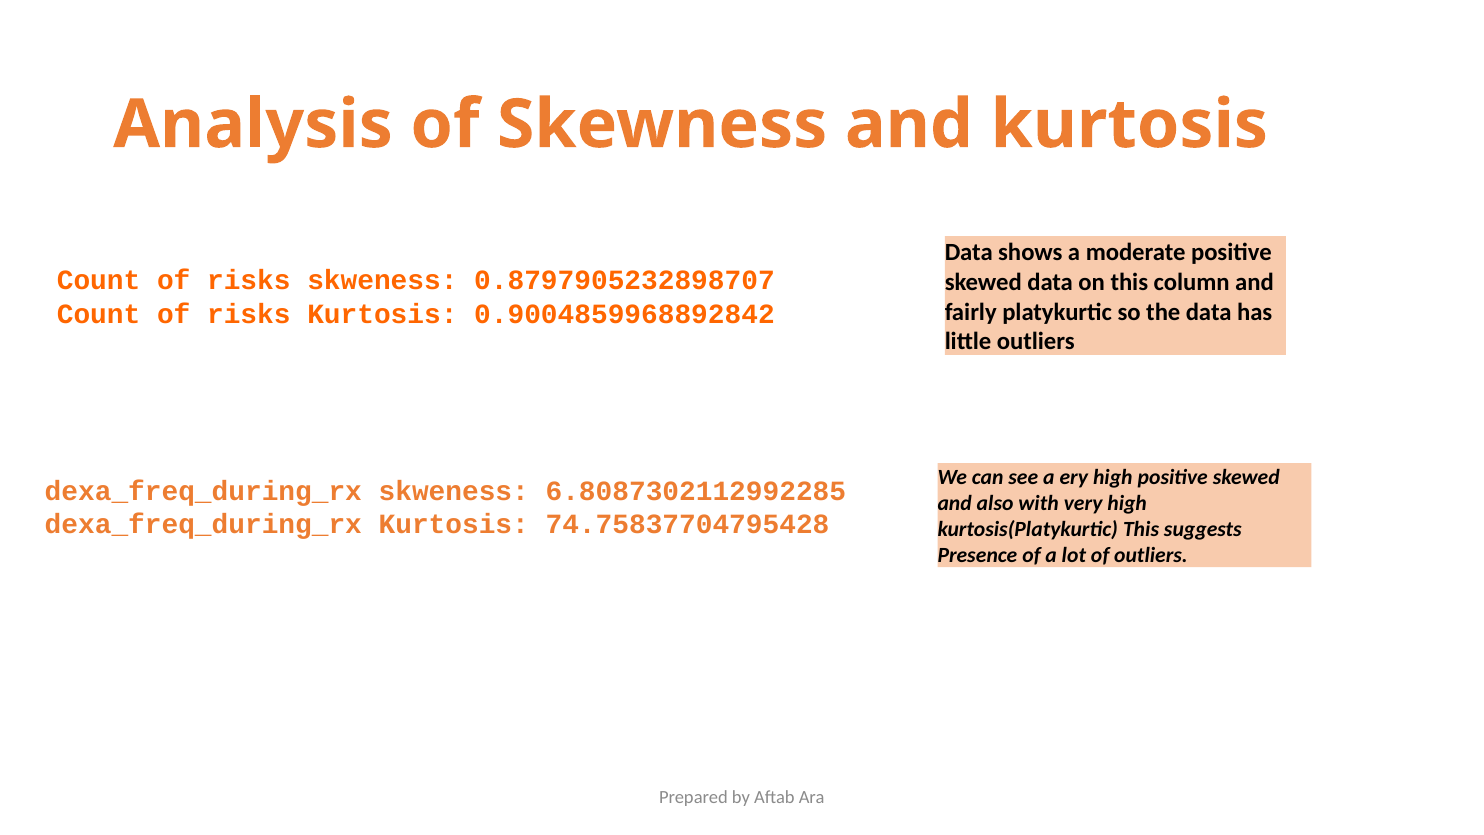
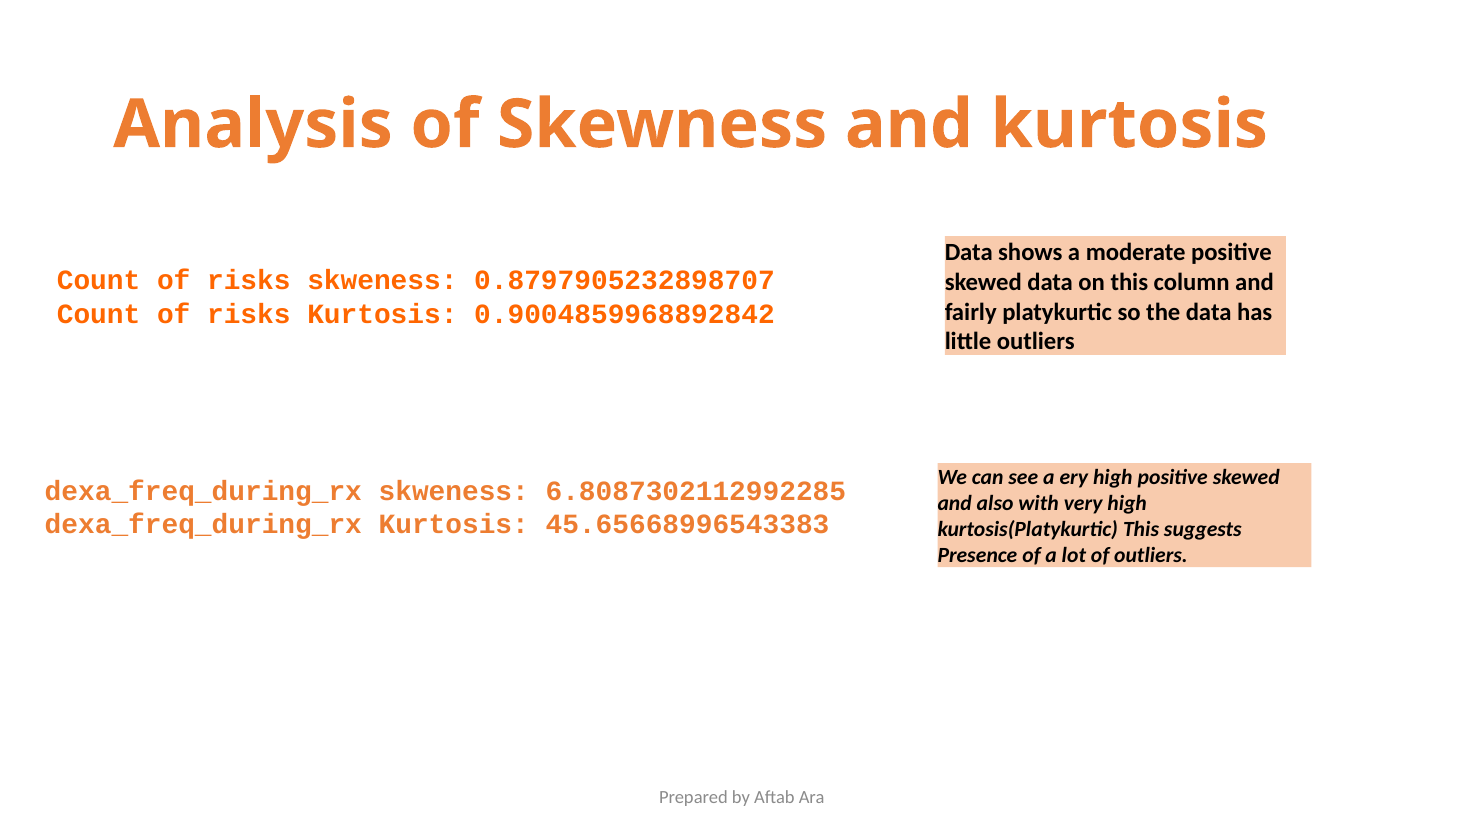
74.75837704795428: 74.75837704795428 -> 45.65668996543383 (687, 524)
